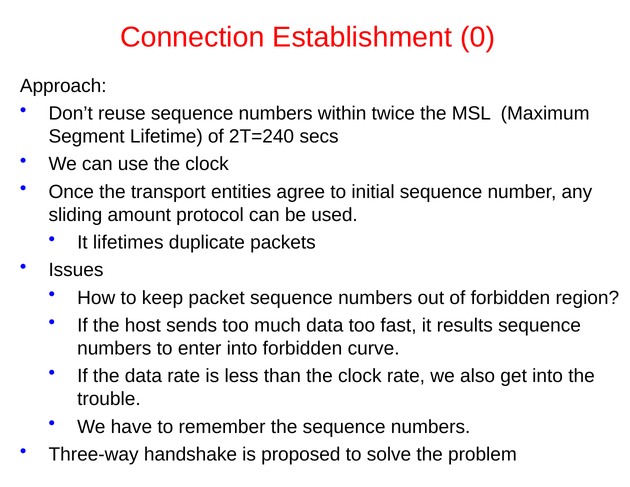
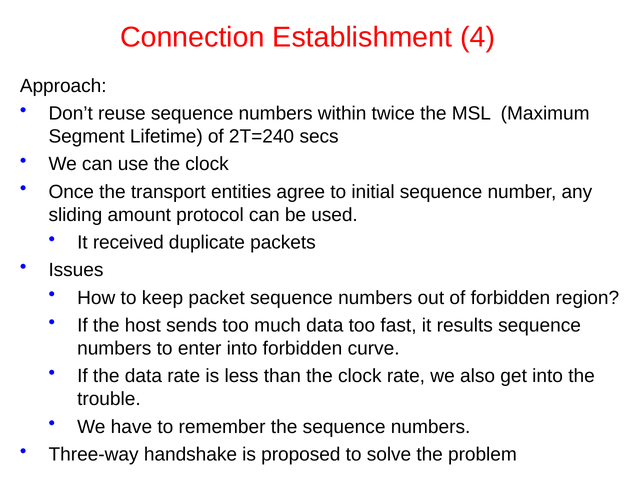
0: 0 -> 4 (478, 37)
lifetimes: lifetimes -> received (128, 242)
